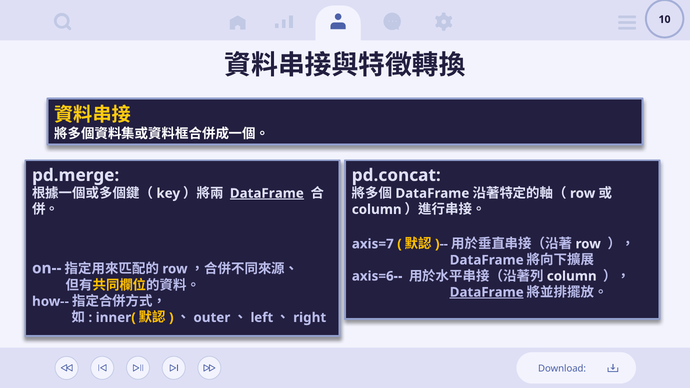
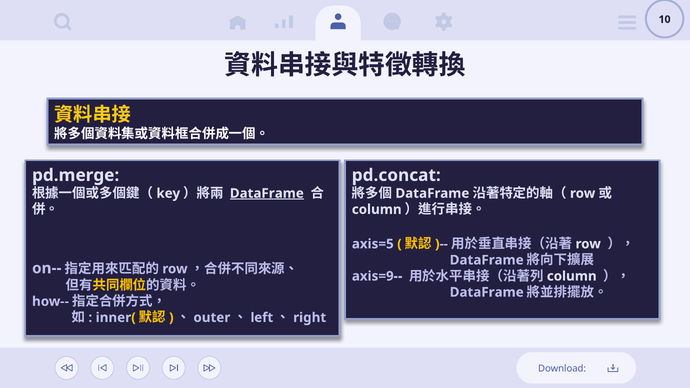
axis=7: axis=7 -> axis=5 (373, 244)
axis=6--: axis=6-- -> axis=9-- (377, 276)
DataFrame underline: present -> none (487, 292)
